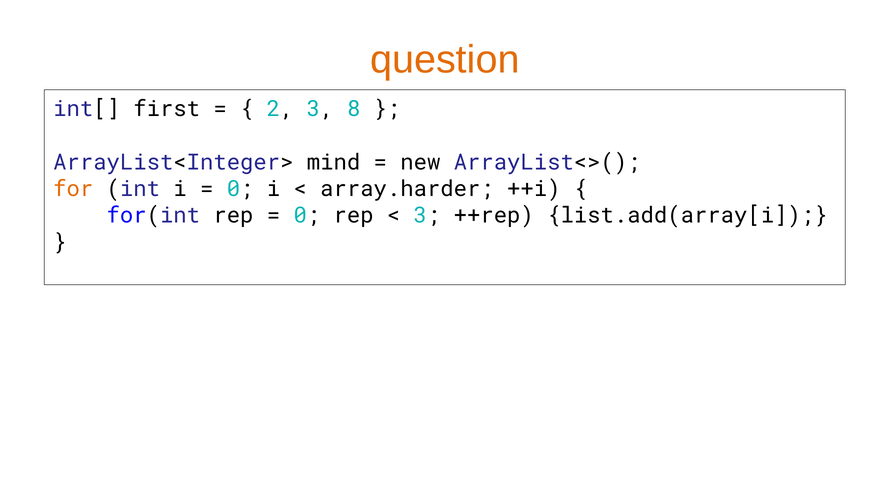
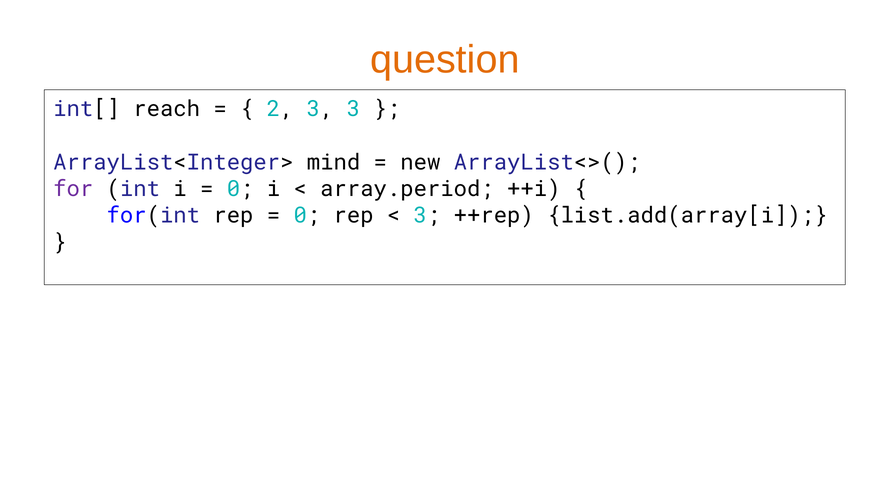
first: first -> reach (167, 109)
3 8: 8 -> 3 (354, 109)
for colour: orange -> purple (73, 189)
array.harder: array.harder -> array.period (407, 189)
